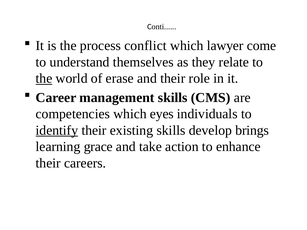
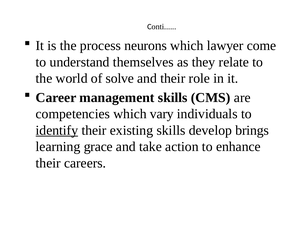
conflict: conflict -> neurons (146, 46)
the underline: present -> none (44, 79)
erase: erase -> solve (120, 79)
eyes: eyes -> vary (162, 114)
